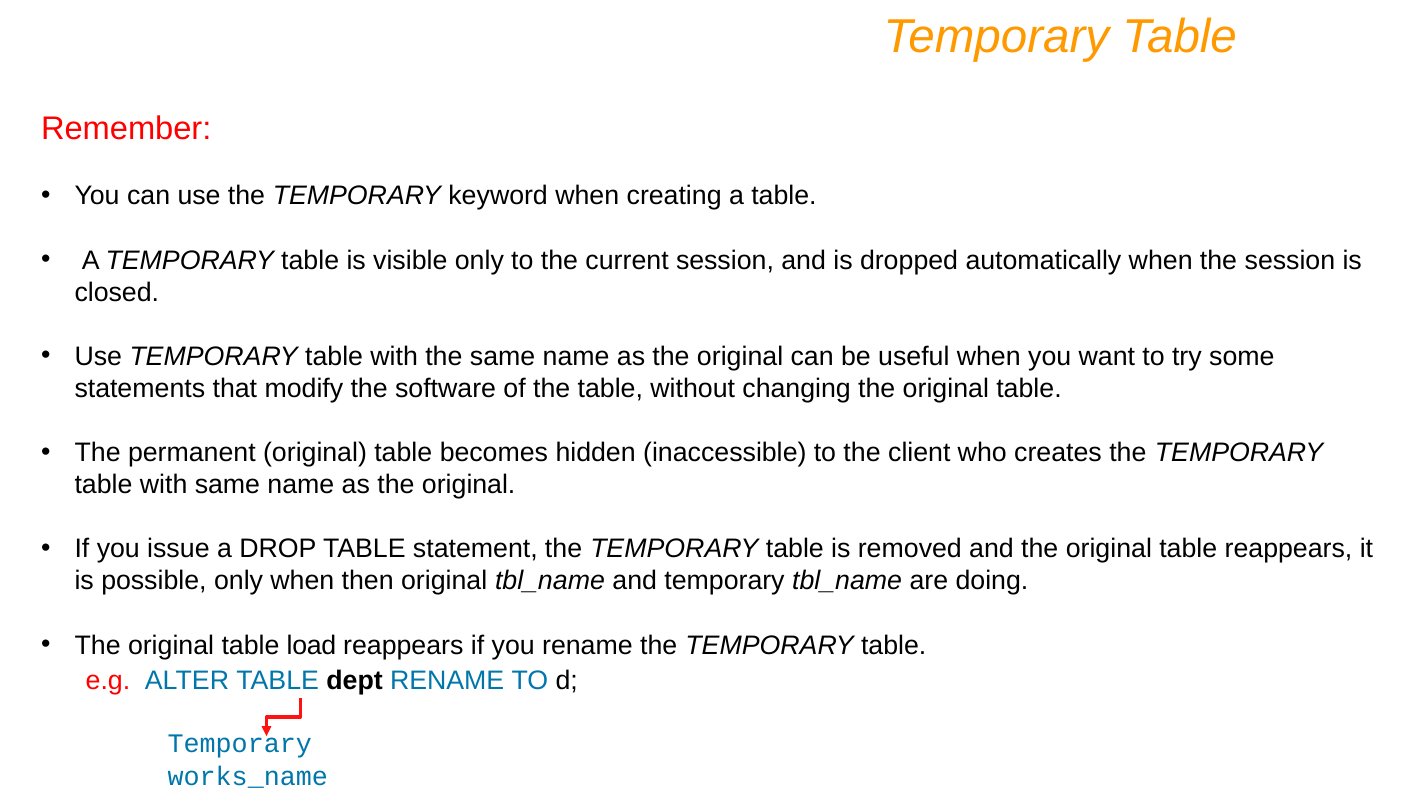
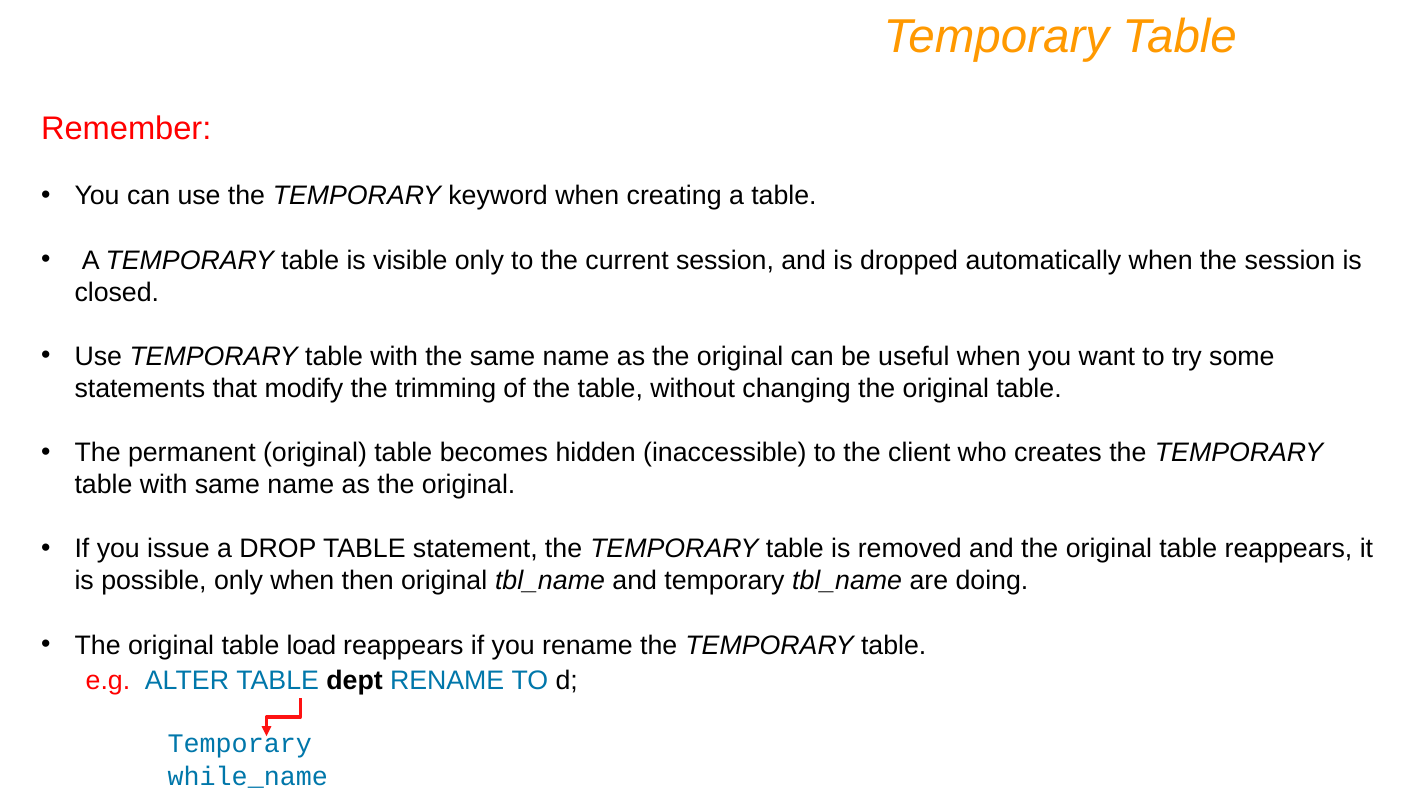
software: software -> trimming (446, 389)
works_name: works_name -> while_name (248, 776)
